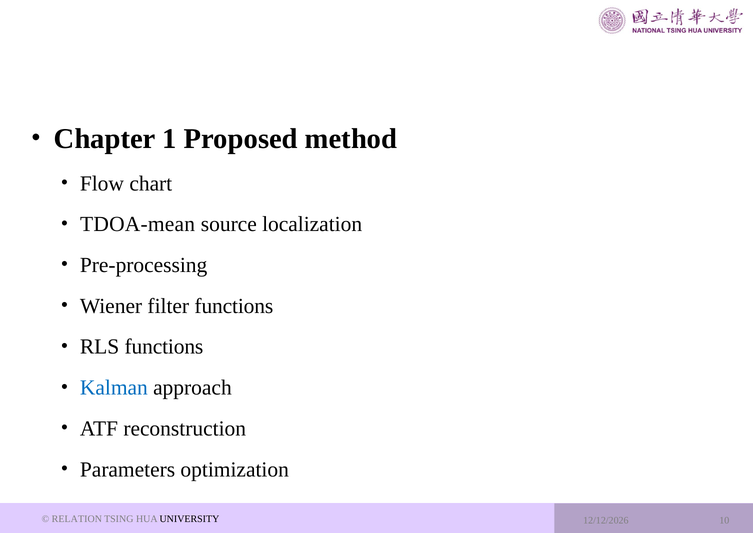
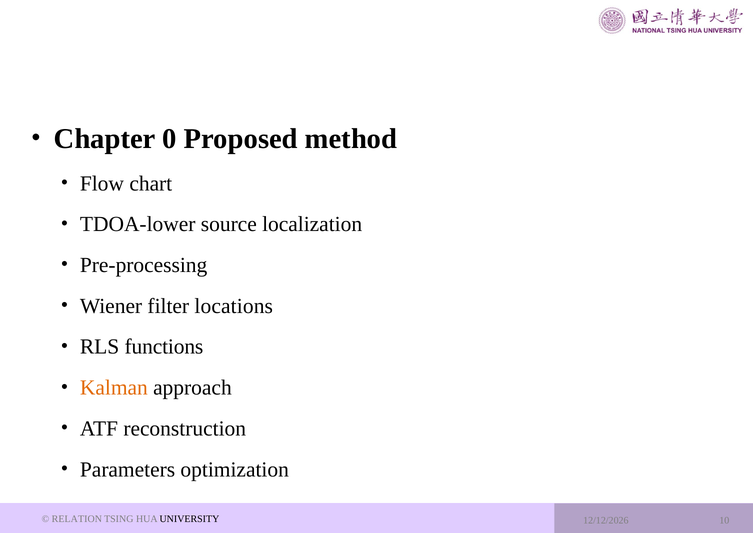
1: 1 -> 0 (169, 139)
TDOA-mean: TDOA-mean -> TDOA-lower (138, 224)
filter functions: functions -> locations (234, 306)
Kalman colour: blue -> orange (114, 387)
